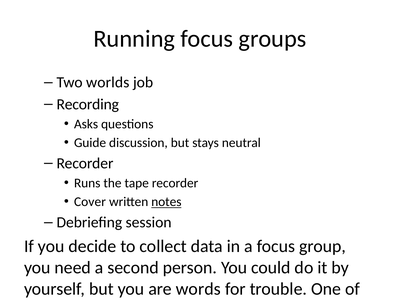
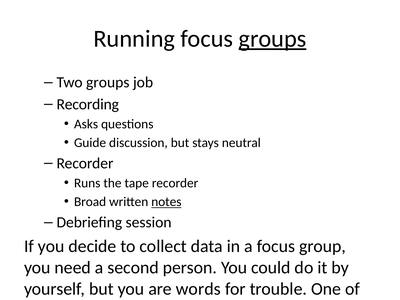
groups underline: none -> present (272, 39)
Two worlds: worlds -> groups (108, 82)
Cover: Cover -> Broad (90, 202)
